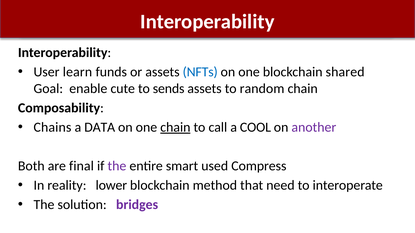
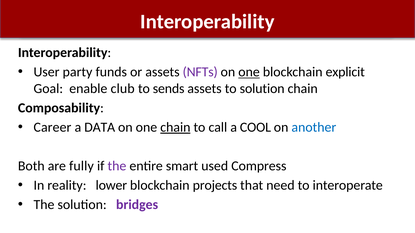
learn: learn -> party (77, 72)
NFTs colour: blue -> purple (200, 72)
one underline: none -> present (249, 72)
shared: shared -> explicit (345, 72)
cute: cute -> club (123, 89)
to random: random -> solution (262, 89)
Chains: Chains -> Career (52, 128)
another colour: purple -> blue (314, 128)
final: final -> fully (81, 166)
method: method -> projects (215, 186)
